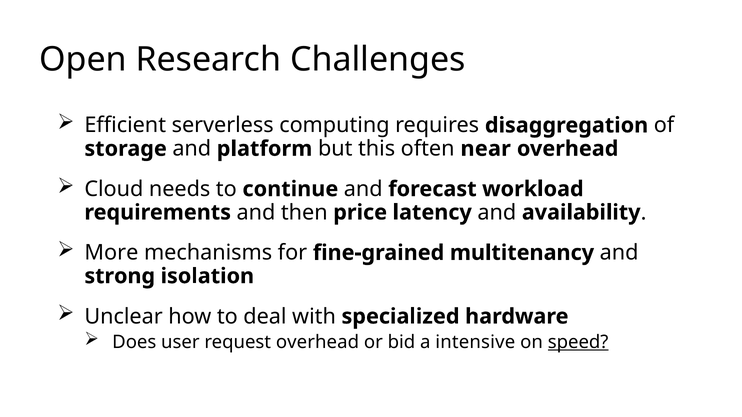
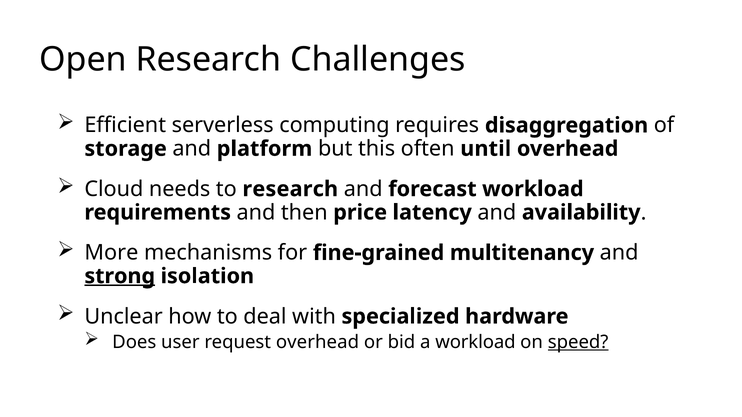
near: near -> until (486, 149)
to continue: continue -> research (290, 189)
strong underline: none -> present (120, 276)
a intensive: intensive -> workload (475, 342)
